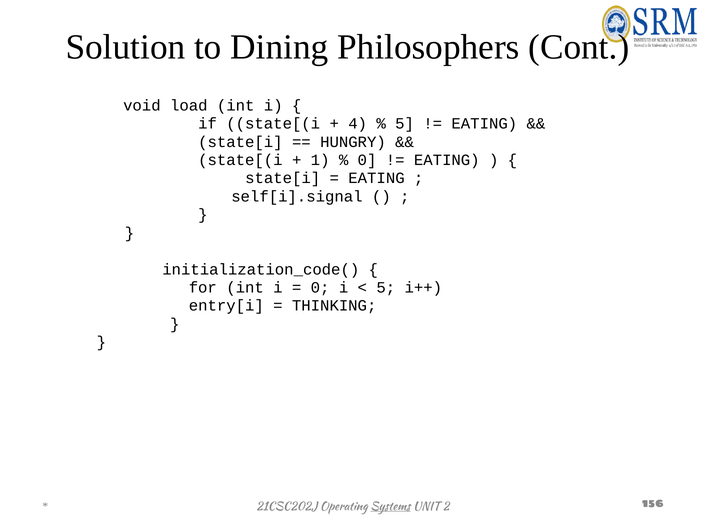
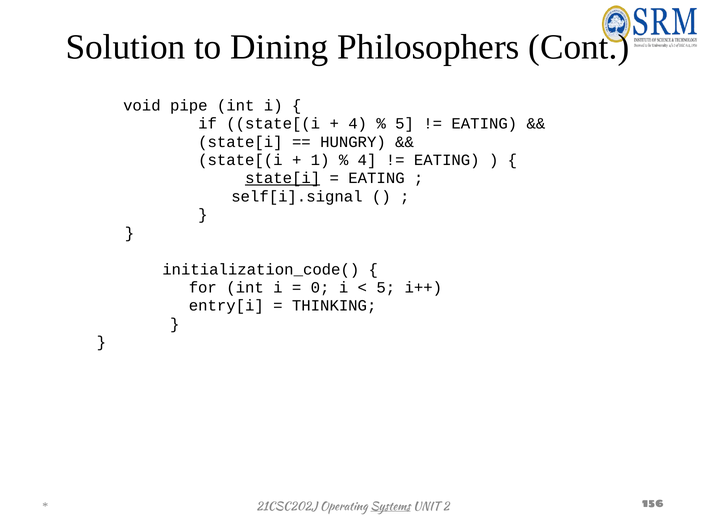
load: load -> pipe (189, 105)
0: 0 -> 4 (367, 160)
state[i underline: none -> present (283, 178)
